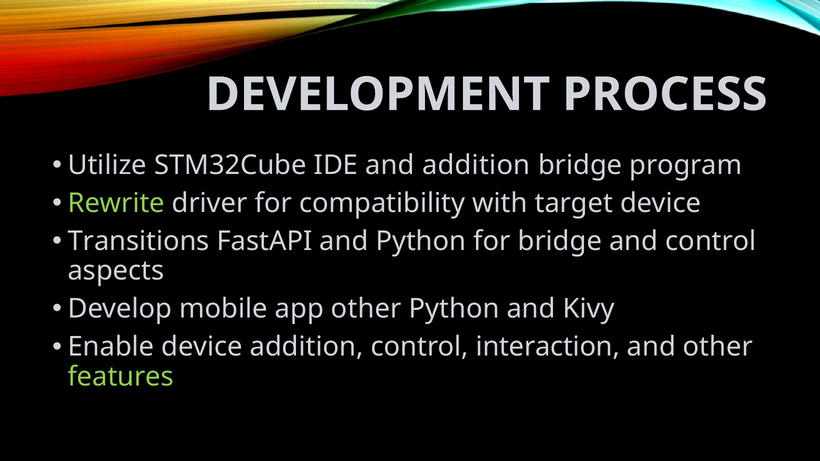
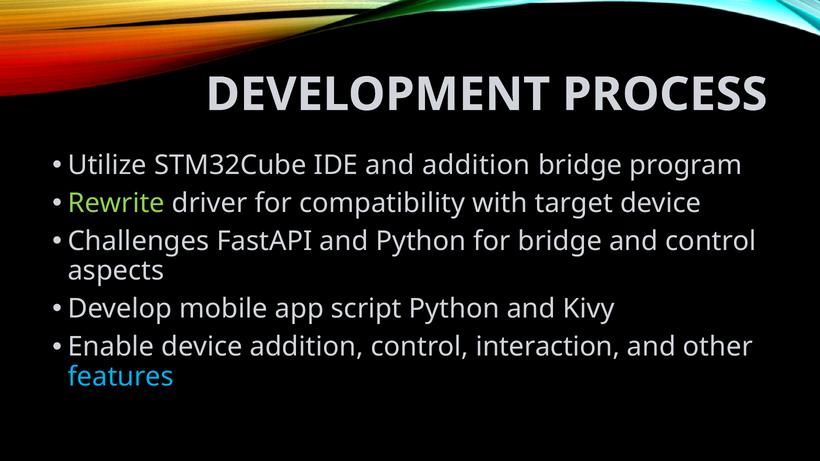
Transitions: Transitions -> Challenges (139, 241)
app other: other -> script (366, 309)
features colour: light green -> light blue (121, 377)
